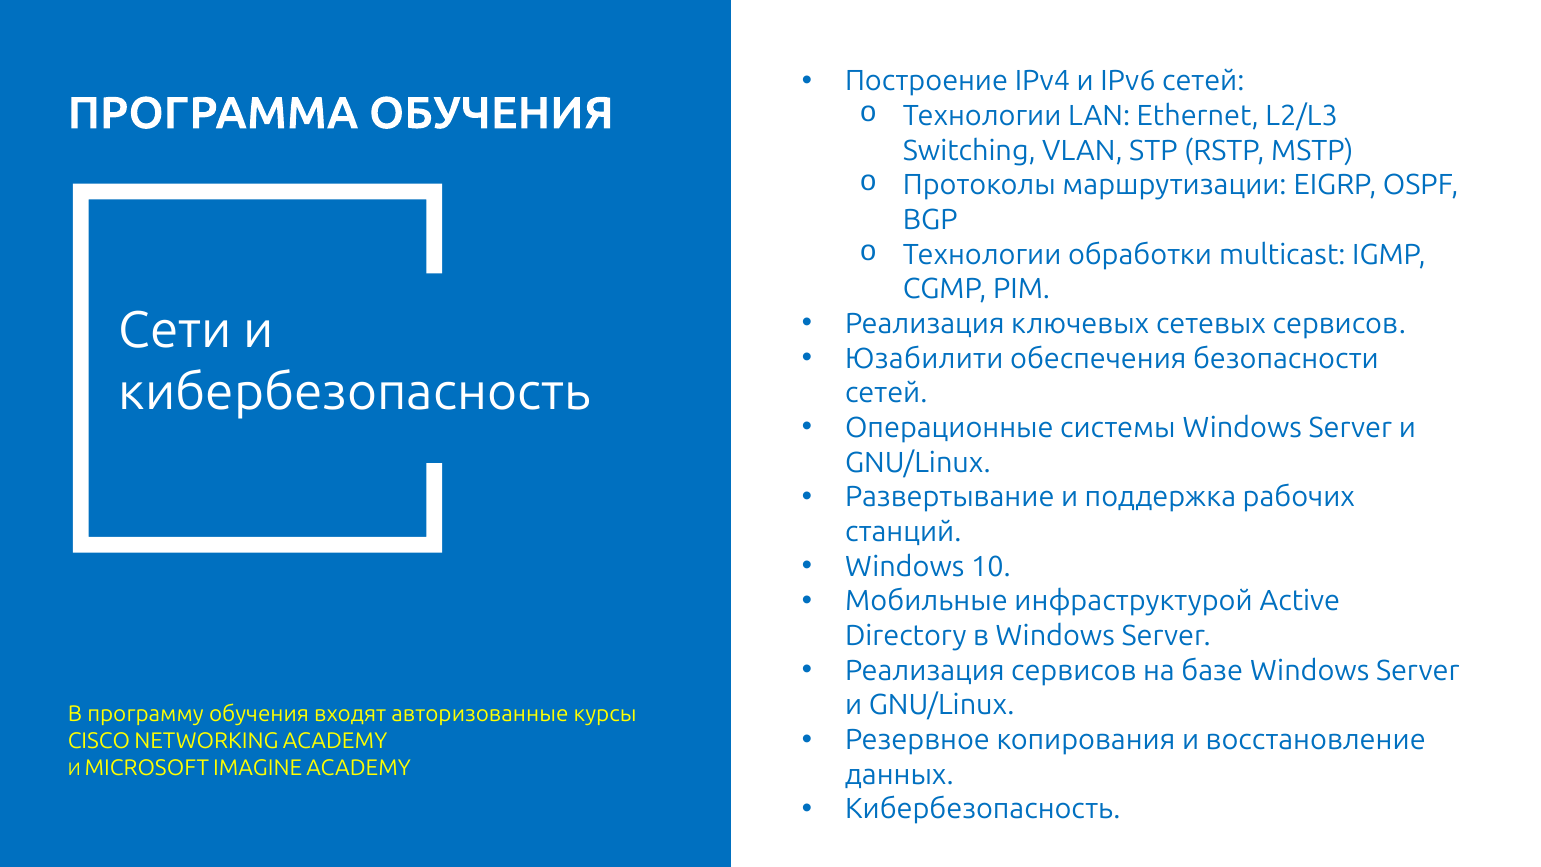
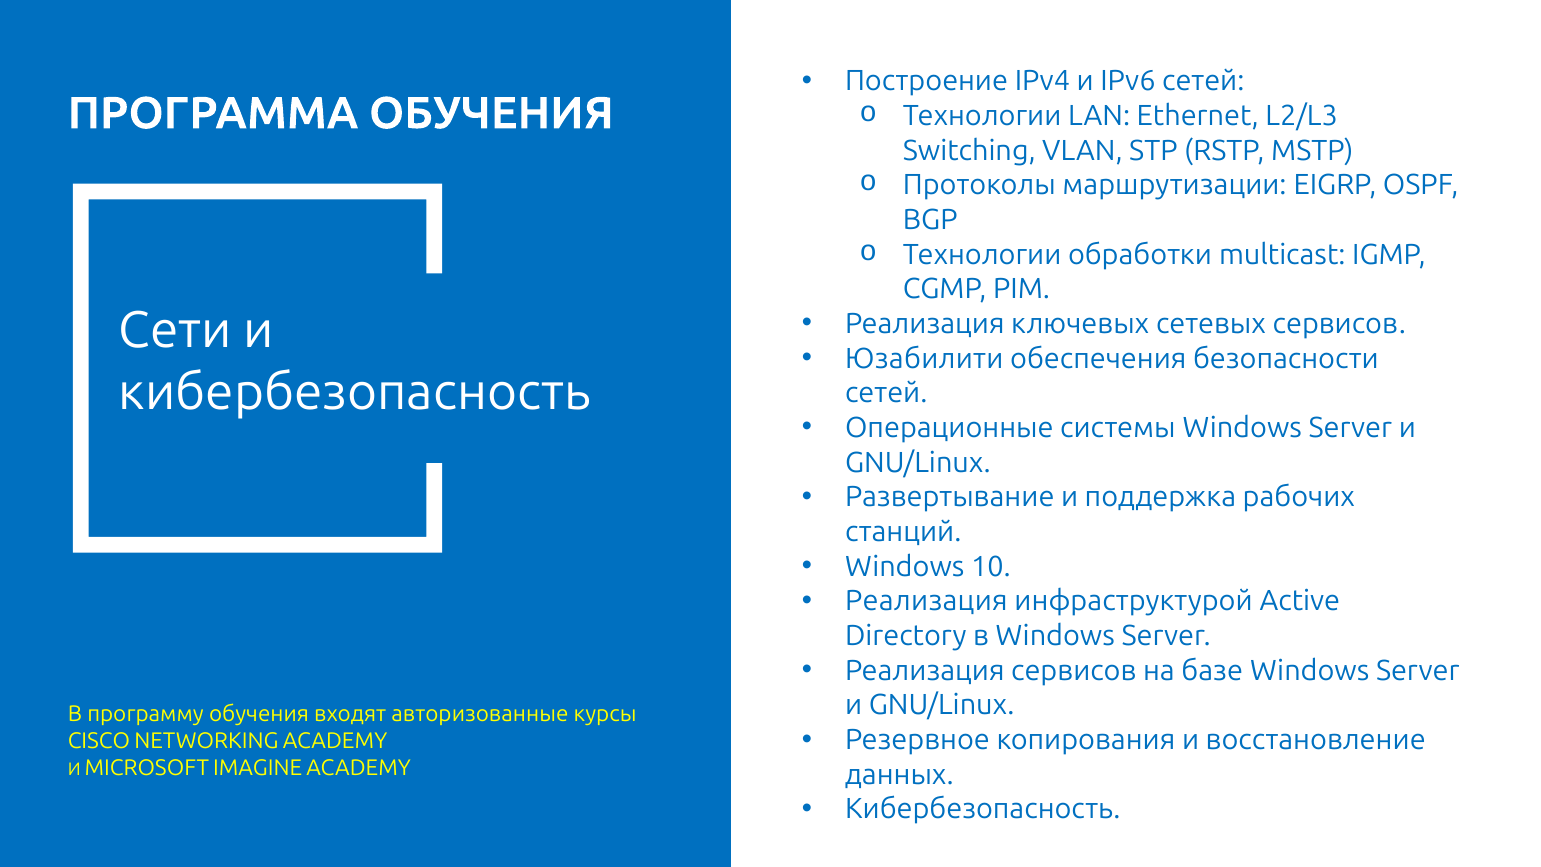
Мобильные: Мобильные -> Реализация (926, 601)
